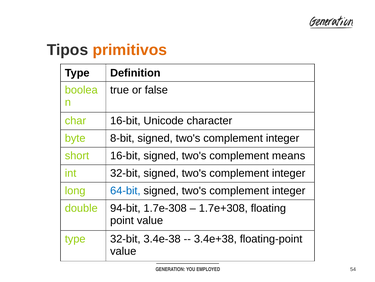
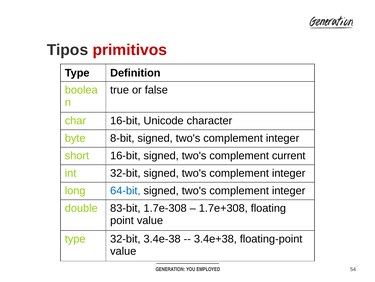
primitivos colour: orange -> red (130, 50)
means: means -> current (289, 155)
94-bit: 94-bit -> 83-bit (125, 208)
